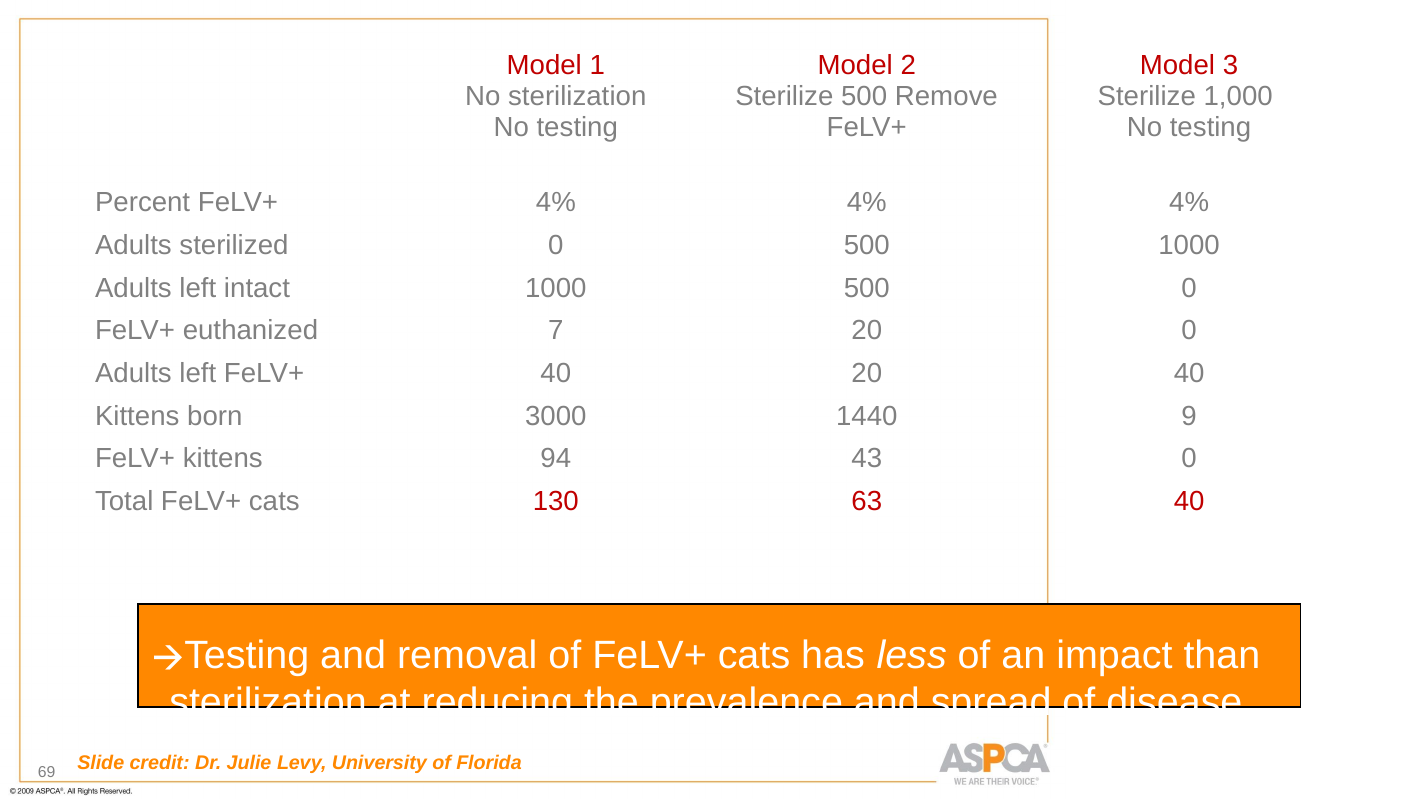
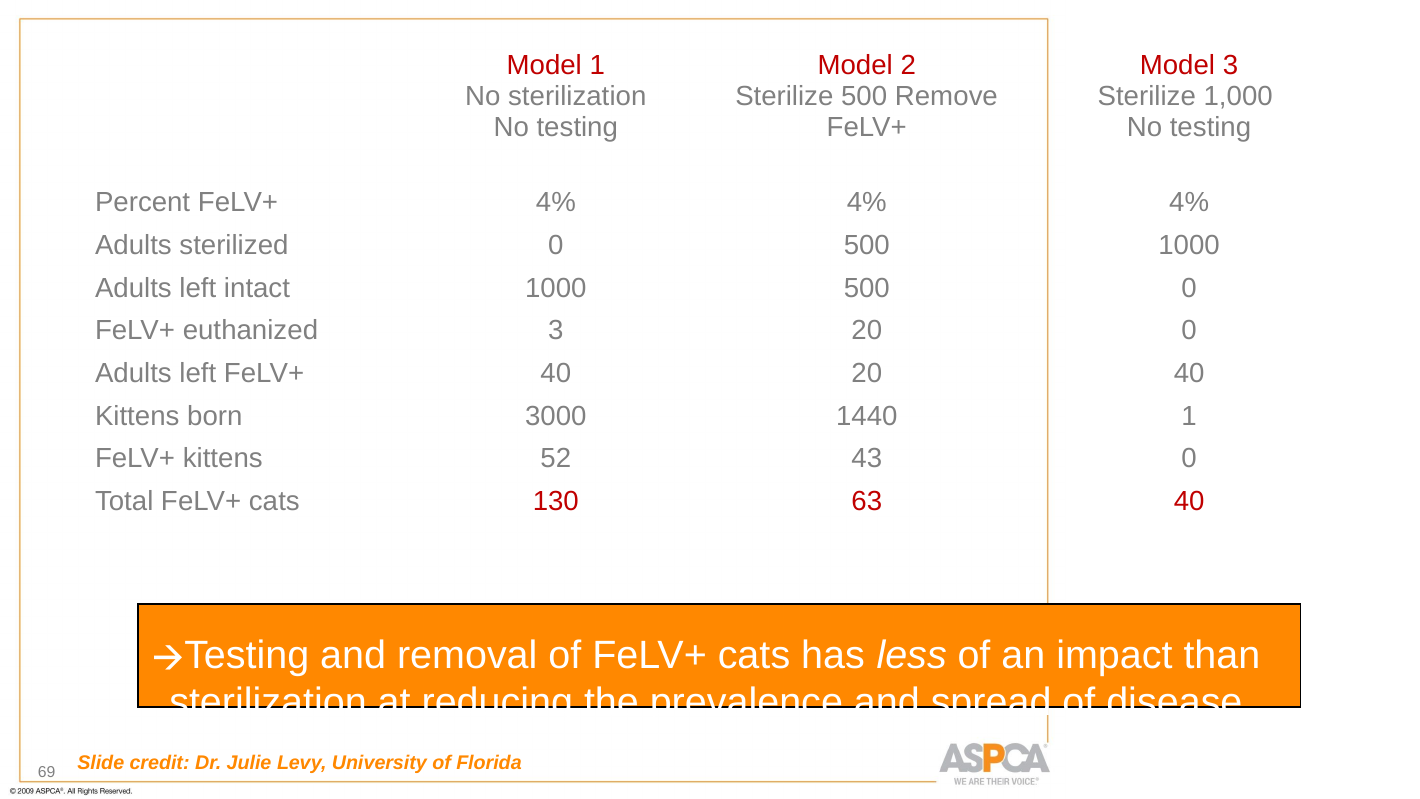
euthanized 7: 7 -> 3 (556, 331)
1440 9: 9 -> 1 (1189, 416)
94: 94 -> 52 (556, 458)
